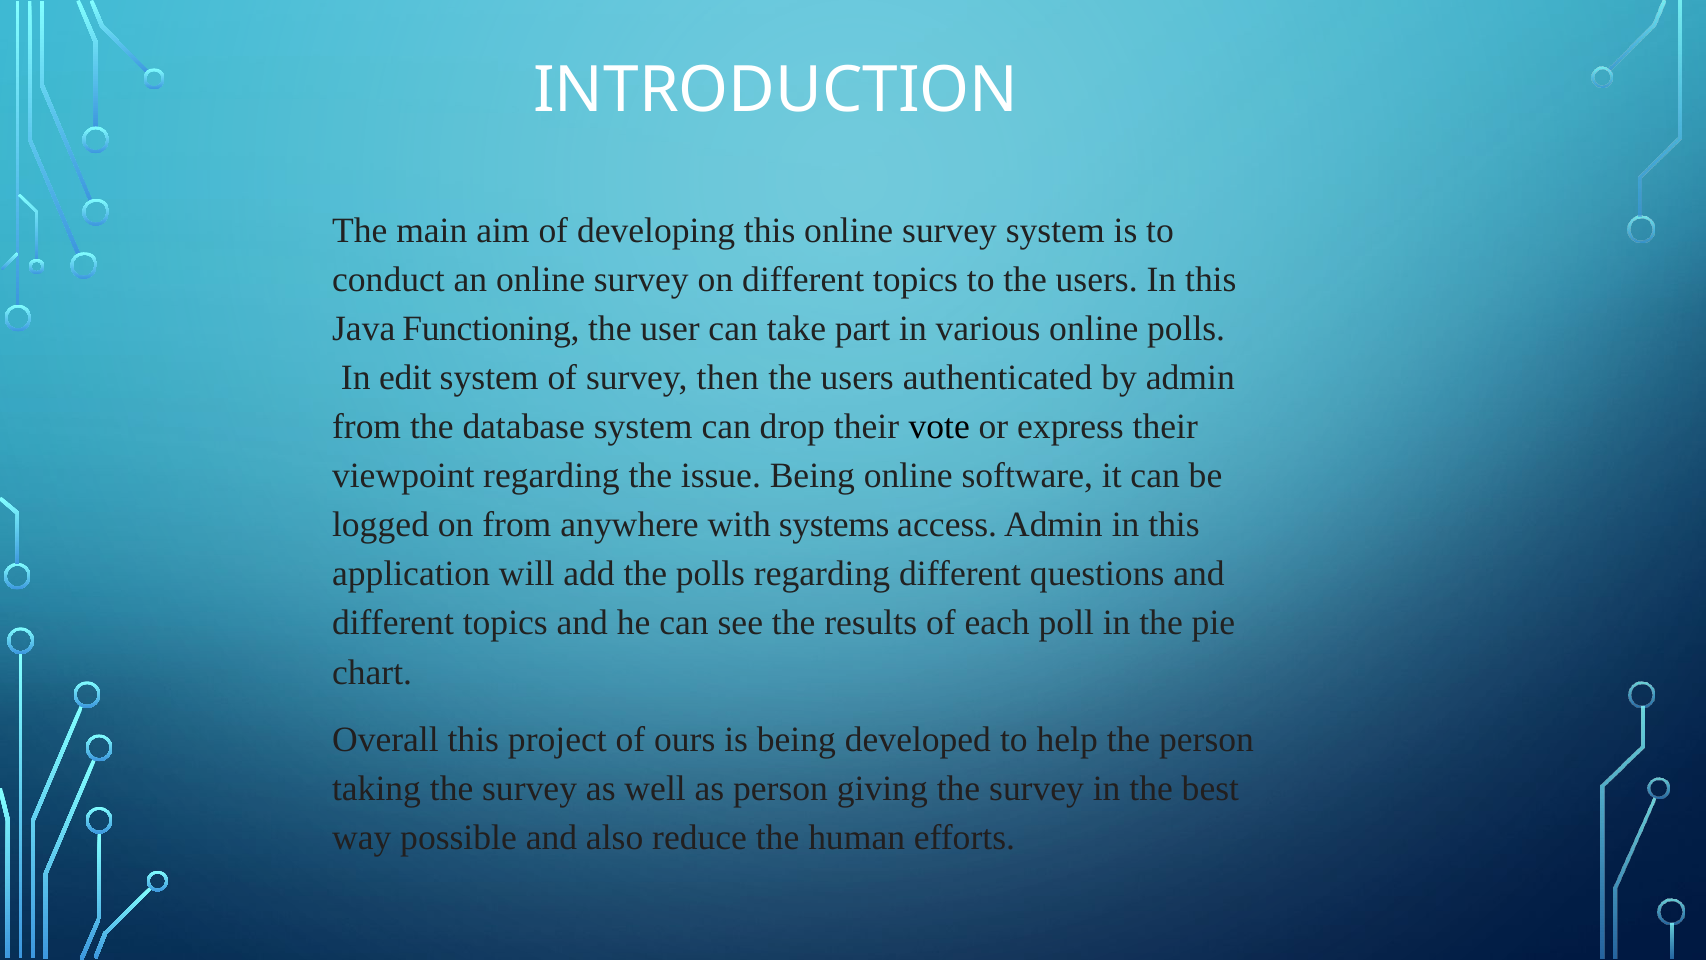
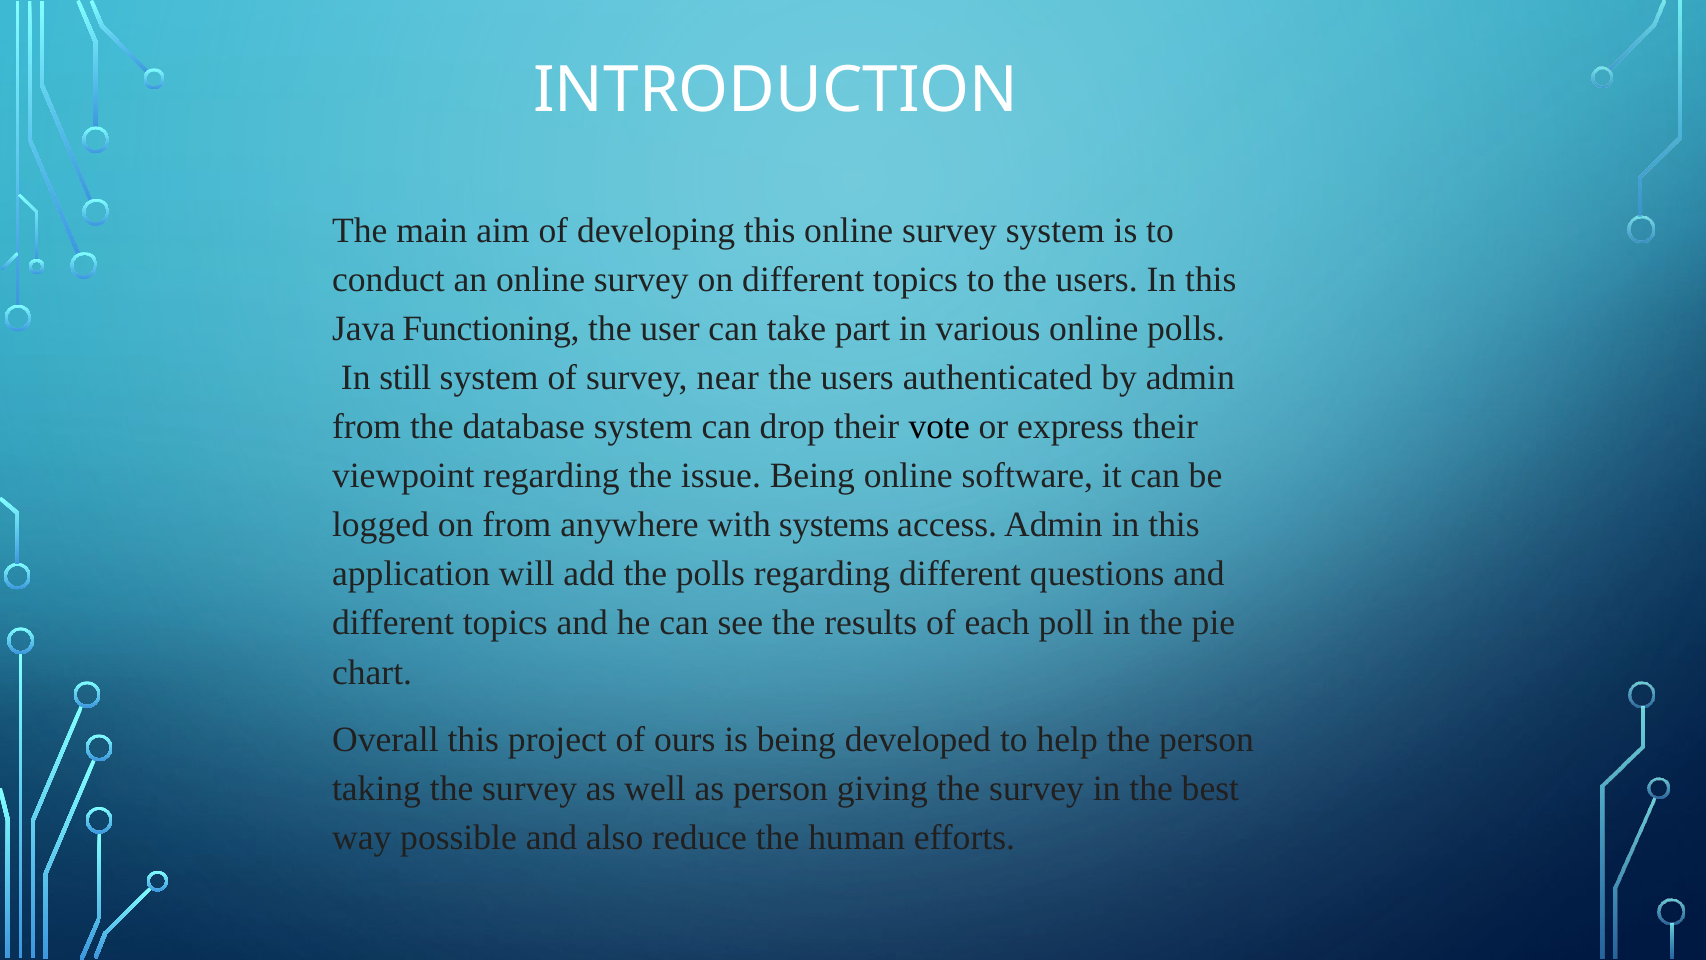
edit: edit -> still (405, 378)
then: then -> near (728, 378)
